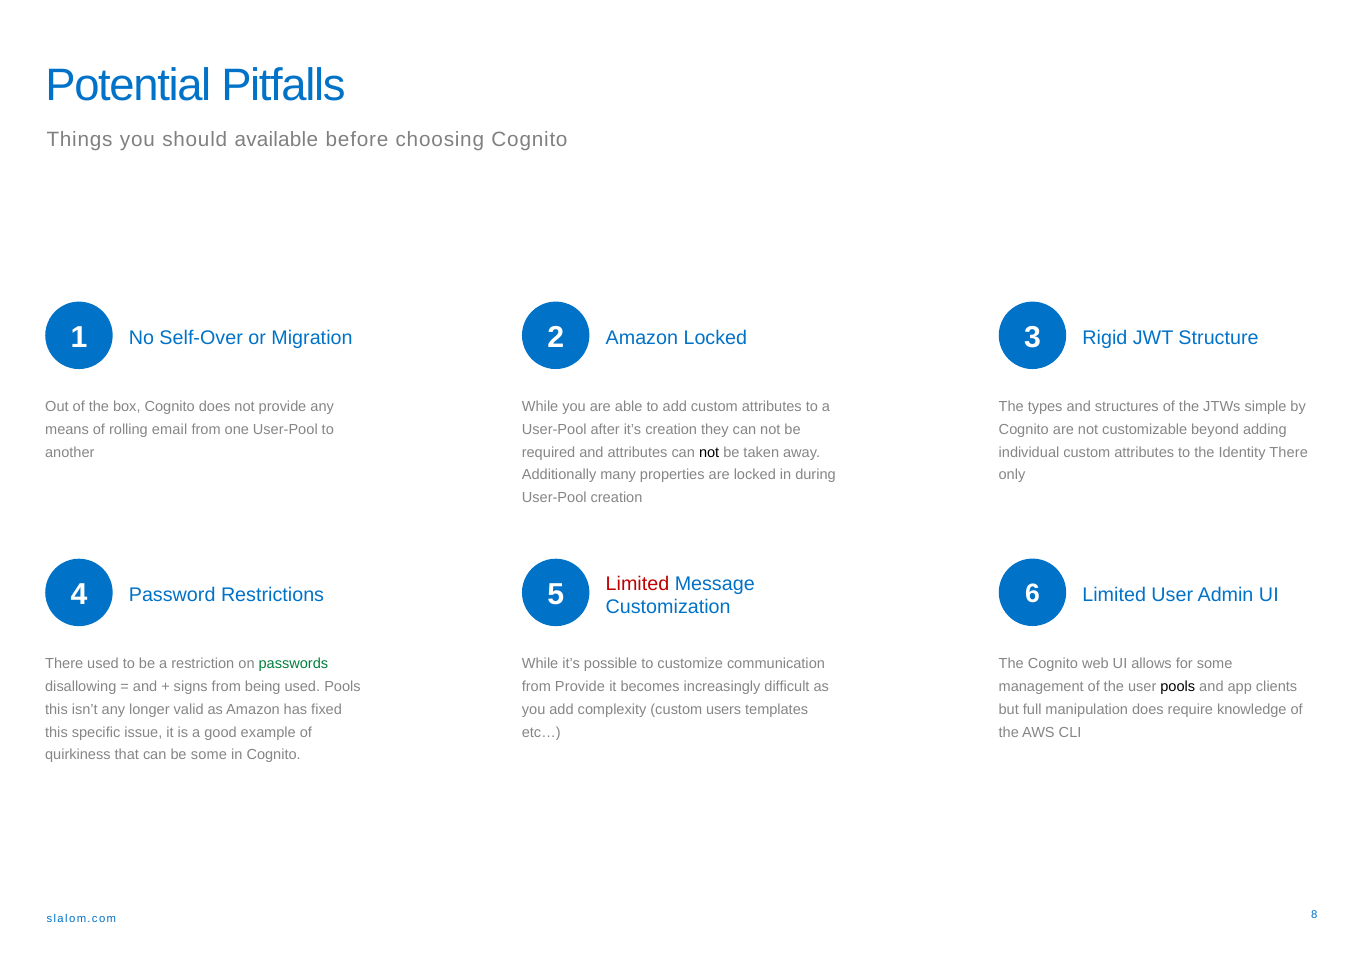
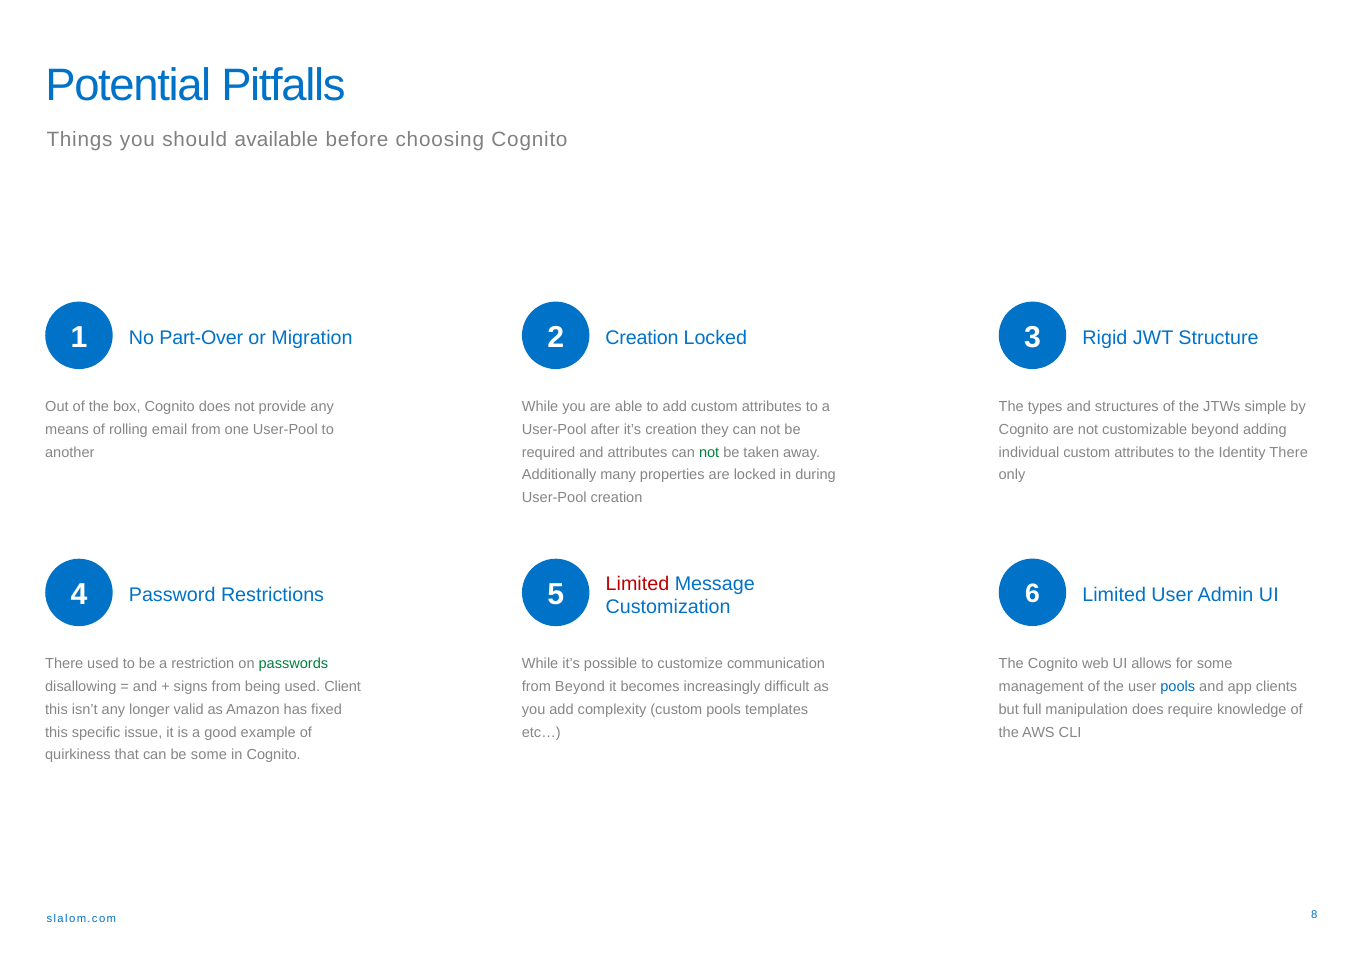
Self-Over: Self-Over -> Part-Over (201, 338)
2 Amazon: Amazon -> Creation (642, 338)
not colour: black -> green (709, 452)
used Pools: Pools -> Client (343, 687)
from Provide: Provide -> Beyond (580, 687)
pools colour: black -> blue (1178, 687)
custom users: users -> pools (724, 709)
